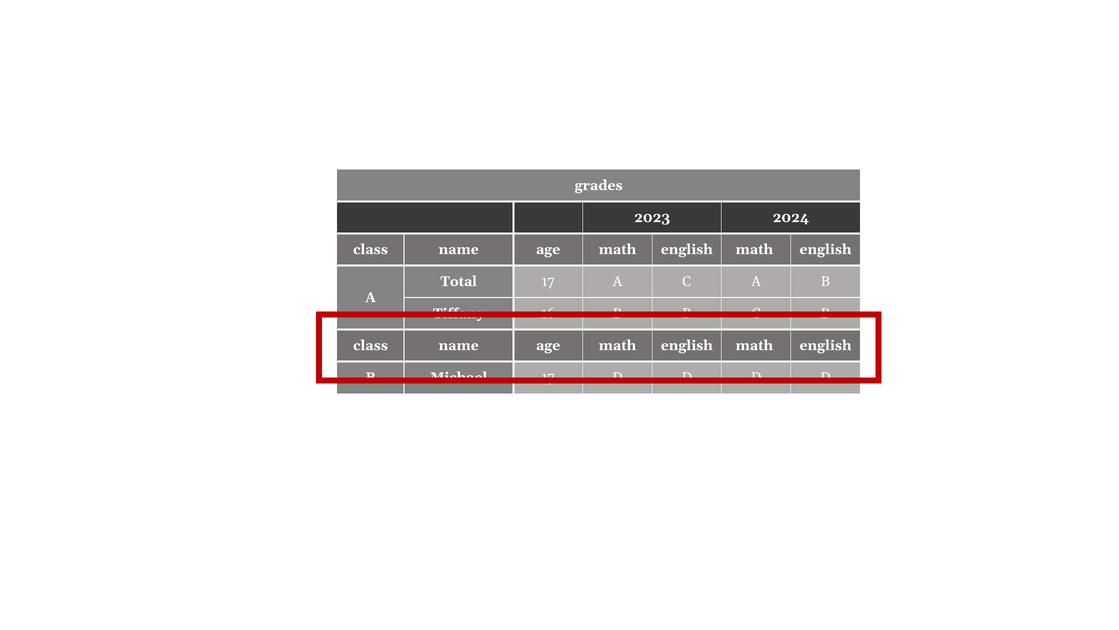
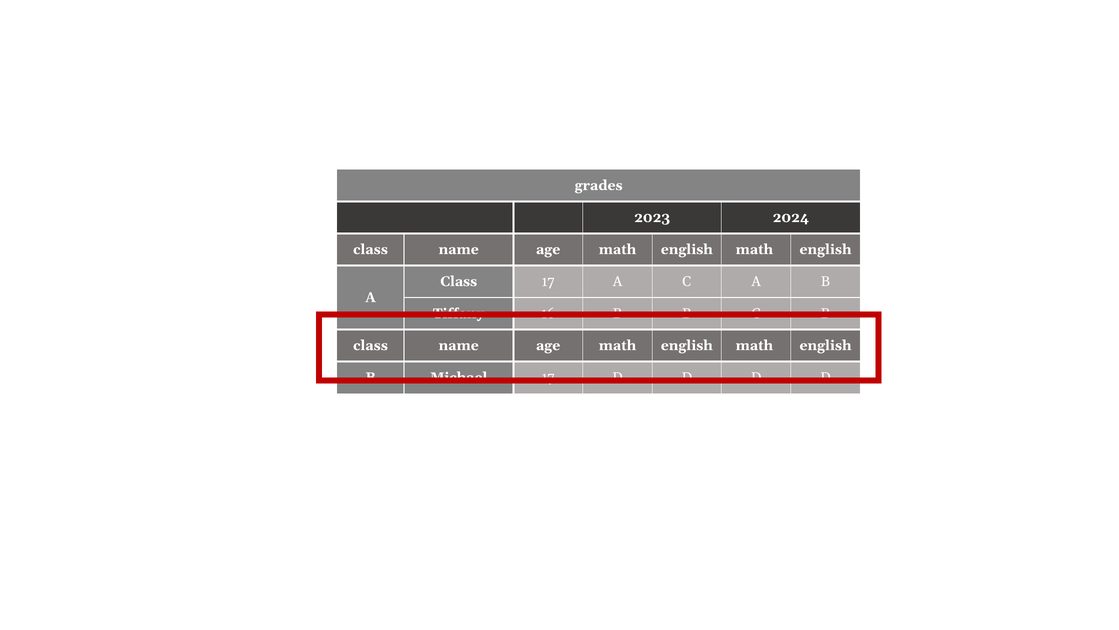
Total: Total -> Class (459, 281)
